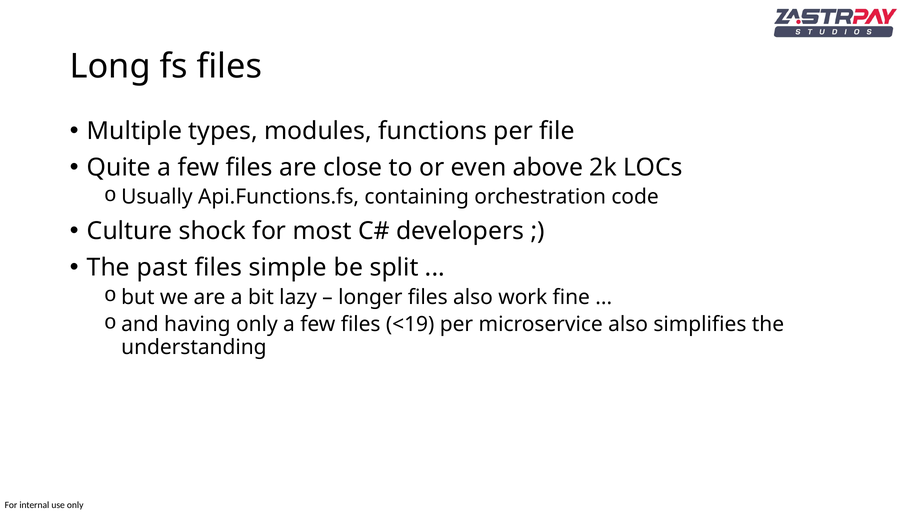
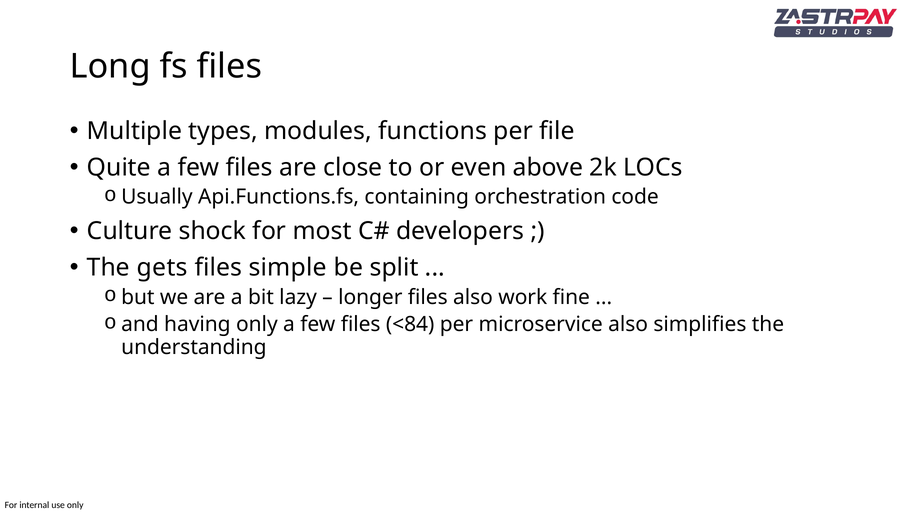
past: past -> gets (162, 267)
<19: <19 -> <84 (410, 324)
